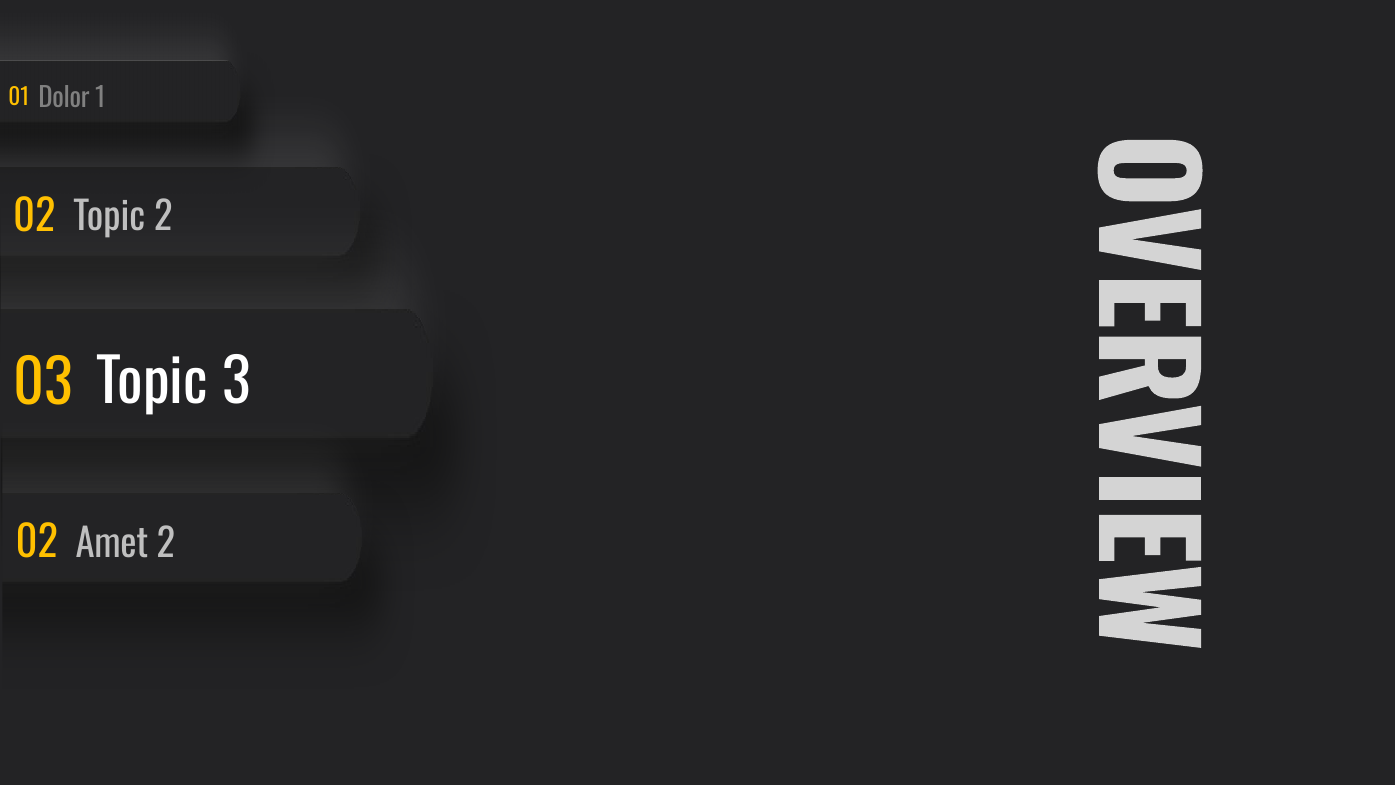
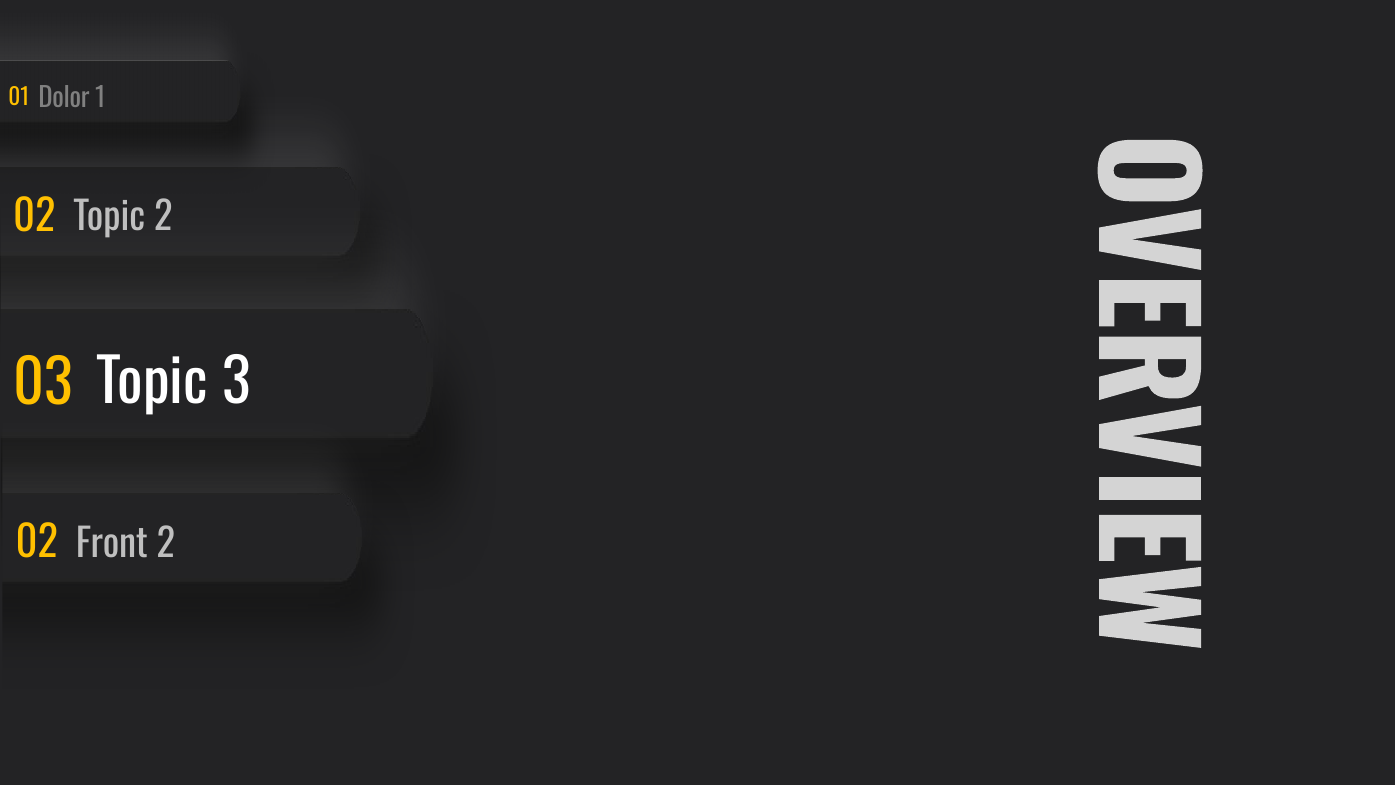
Amet: Amet -> Front (112, 544)
